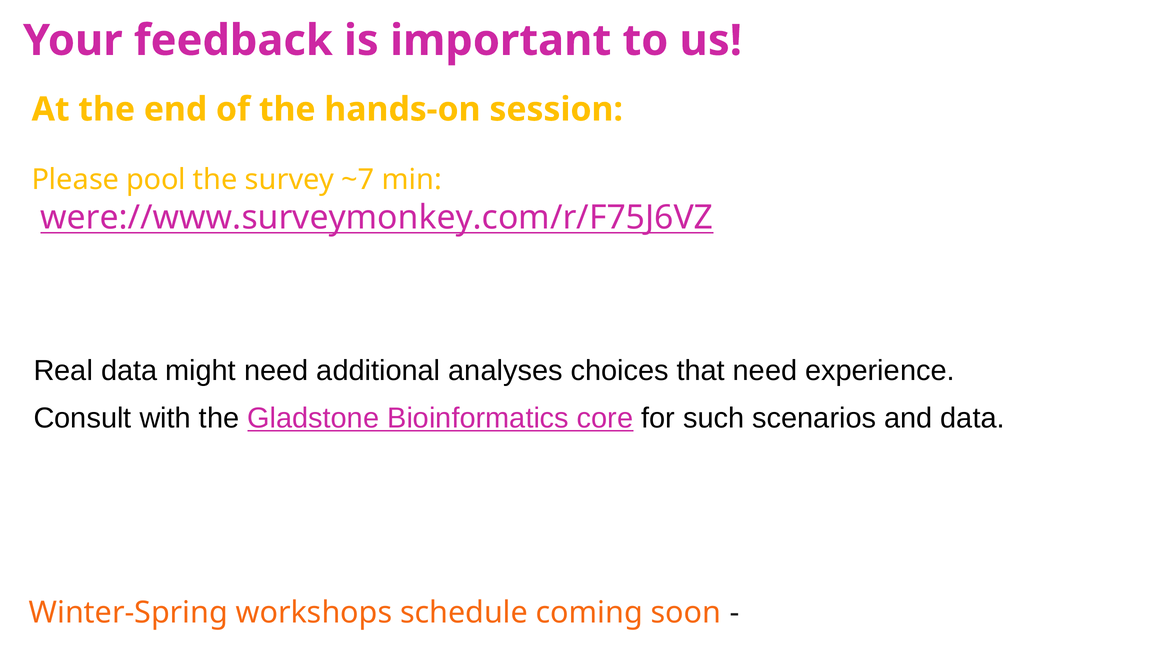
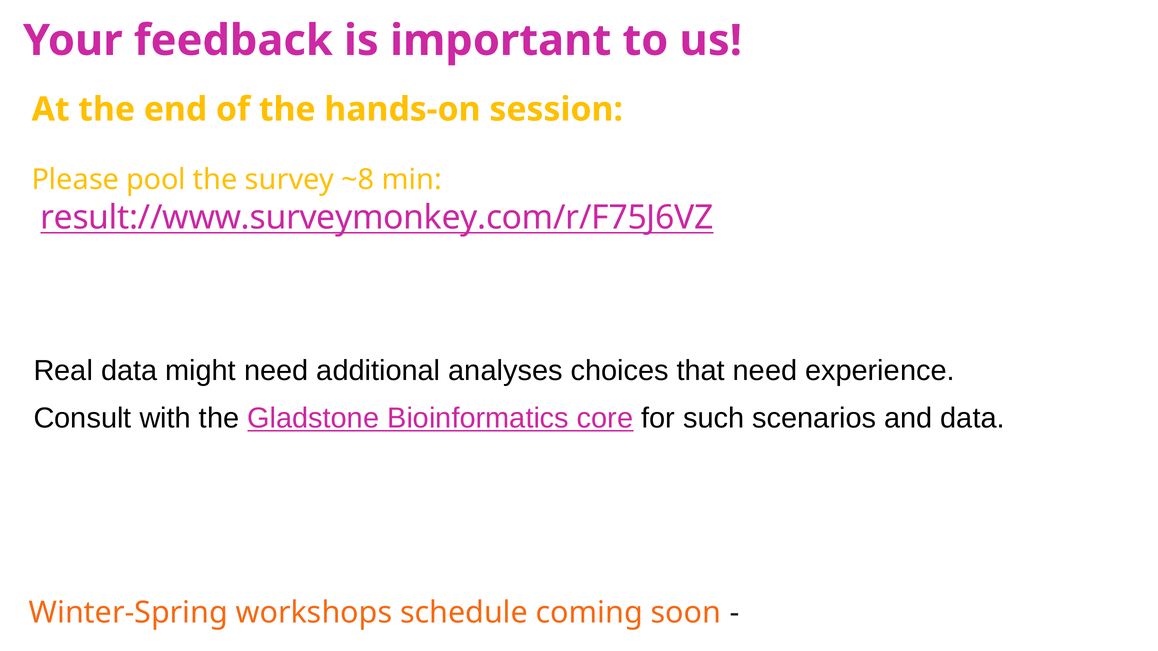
~7: ~7 -> ~8 (358, 180)
were://www.surveymonkey.com/r/F75J6VZ: were://www.surveymonkey.com/r/F75J6VZ -> result://www.surveymonkey.com/r/F75J6VZ (377, 218)
